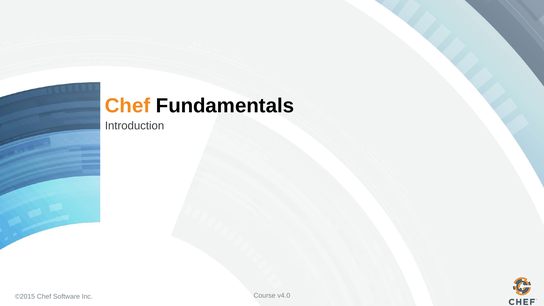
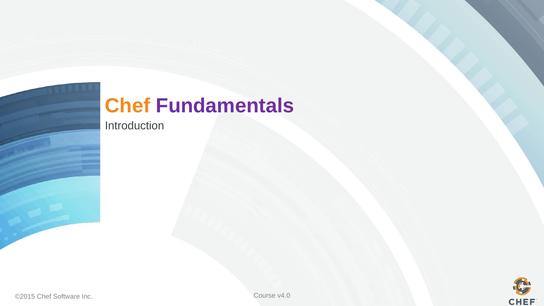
Fundamentals colour: black -> purple (225, 106)
